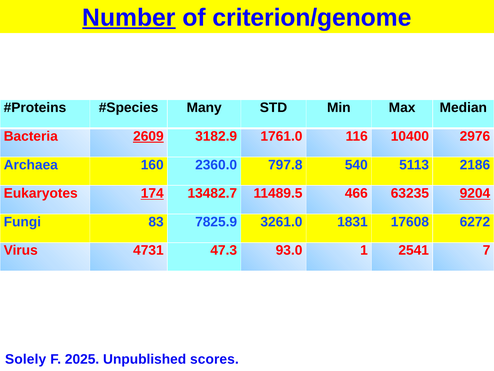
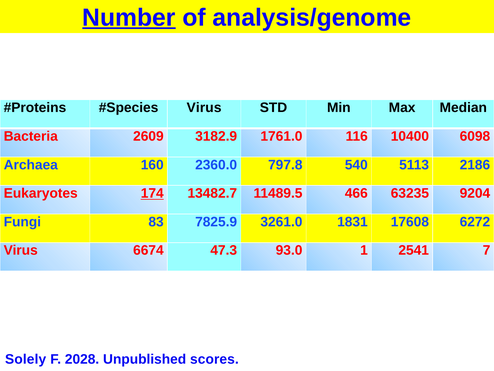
criterion/genome: criterion/genome -> analysis/genome (312, 17)
Many: Many -> Virus (204, 108)
2609 underline: present -> none (148, 136)
2976: 2976 -> 6098 (475, 136)
9204 underline: present -> none (475, 193)
4731: 4731 -> 6674 (148, 250)
2025: 2025 -> 2028 (82, 359)
